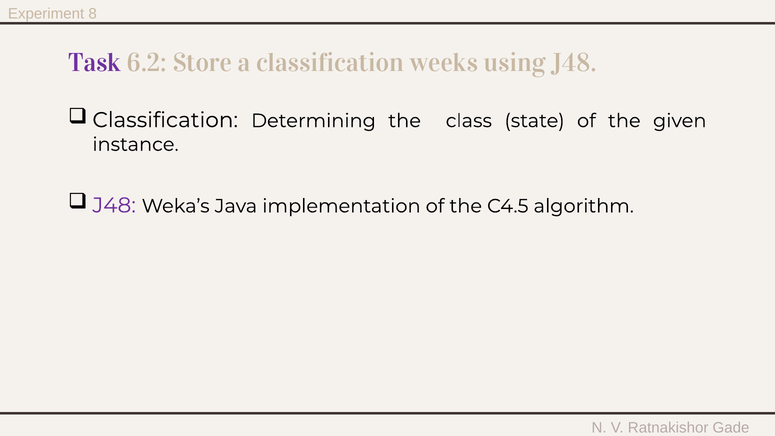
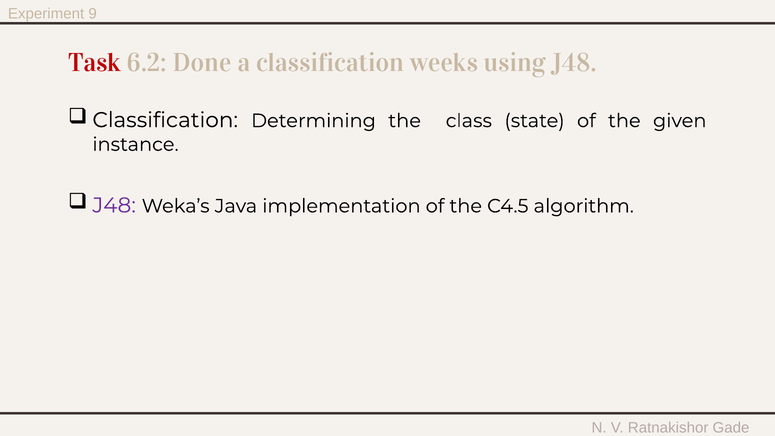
8: 8 -> 9 (93, 14)
Task colour: purple -> red (95, 63)
Store: Store -> Done (202, 63)
